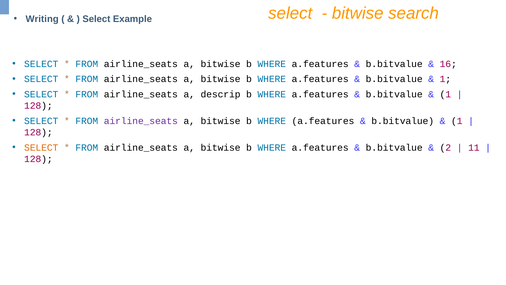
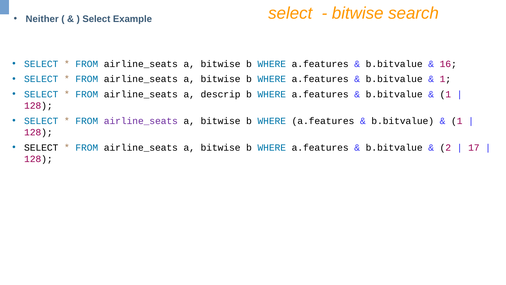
Writing: Writing -> Neither (42, 19)
SELECT colour: orange -> black (41, 147)
11: 11 -> 17 (474, 147)
